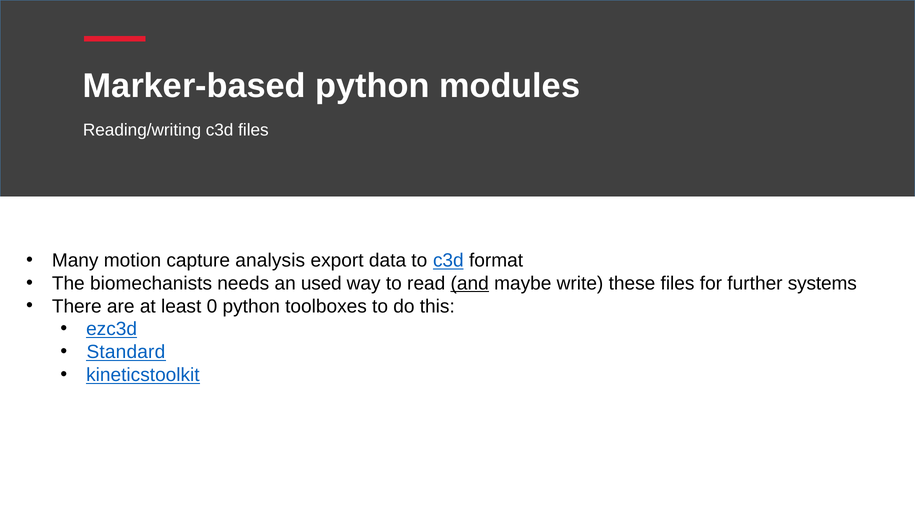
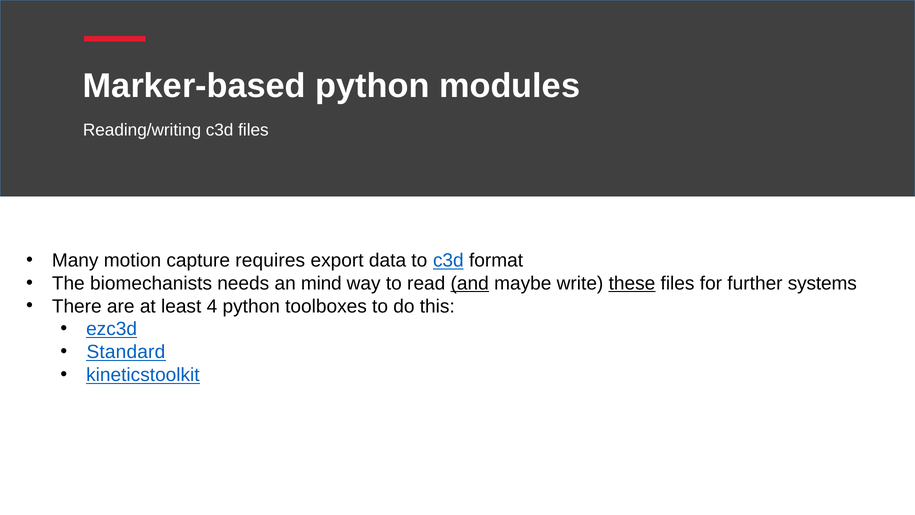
analysis: analysis -> requires (270, 260)
used: used -> mind (321, 283)
these underline: none -> present (632, 283)
0: 0 -> 4 (212, 306)
